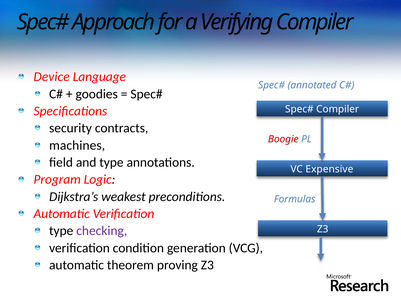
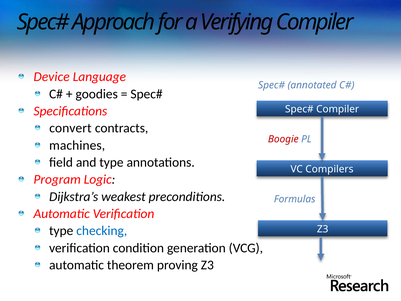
security: security -> convert (70, 128)
Expensive: Expensive -> Compilers (329, 169)
checking colour: purple -> blue (102, 231)
